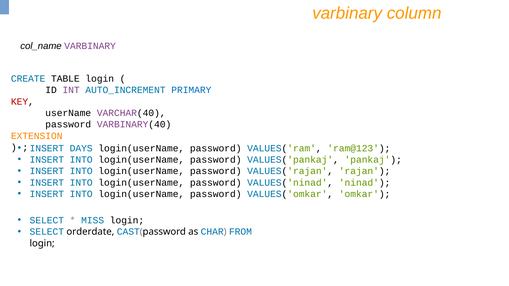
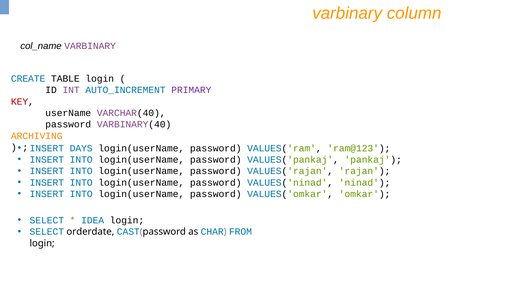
PRIMARY colour: blue -> purple (191, 90)
EXTENSION: EXTENSION -> ARCHIVING (37, 136)
MISS: MISS -> IDEA (93, 221)
